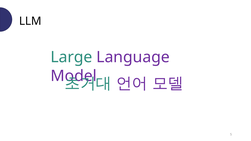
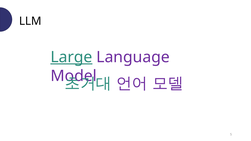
Large underline: none -> present (71, 57)
